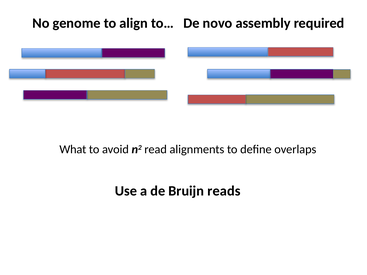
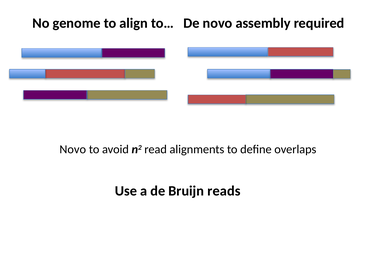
What: What -> Novo (73, 150)
